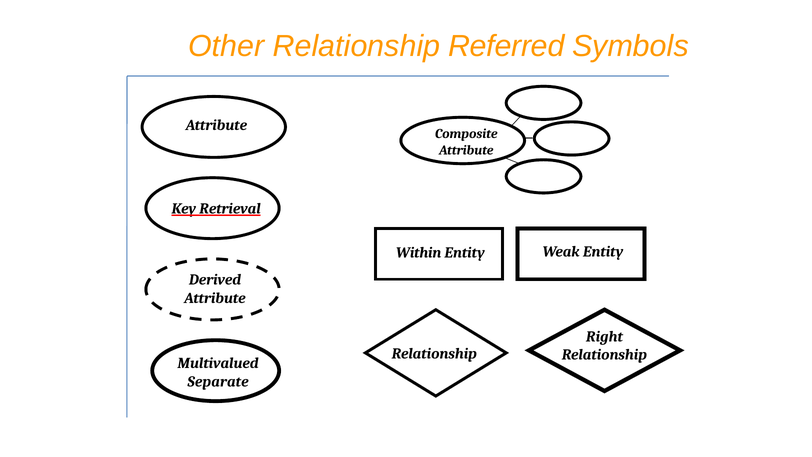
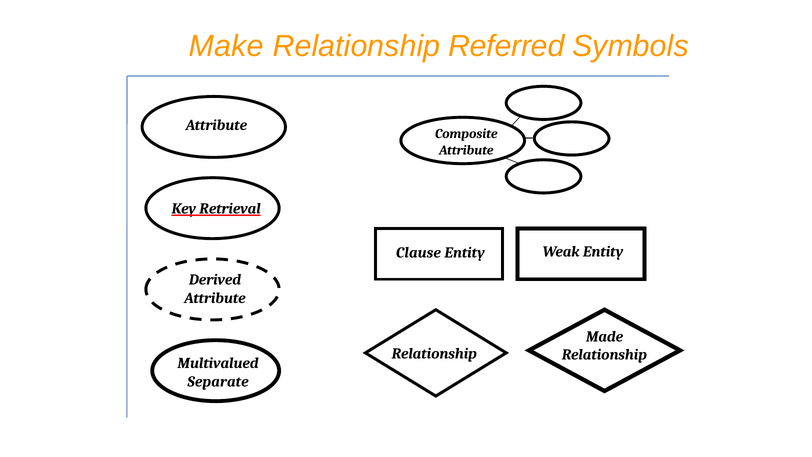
Other: Other -> Make (226, 46)
Within: Within -> Clause (419, 252)
Right: Right -> Made (605, 336)
